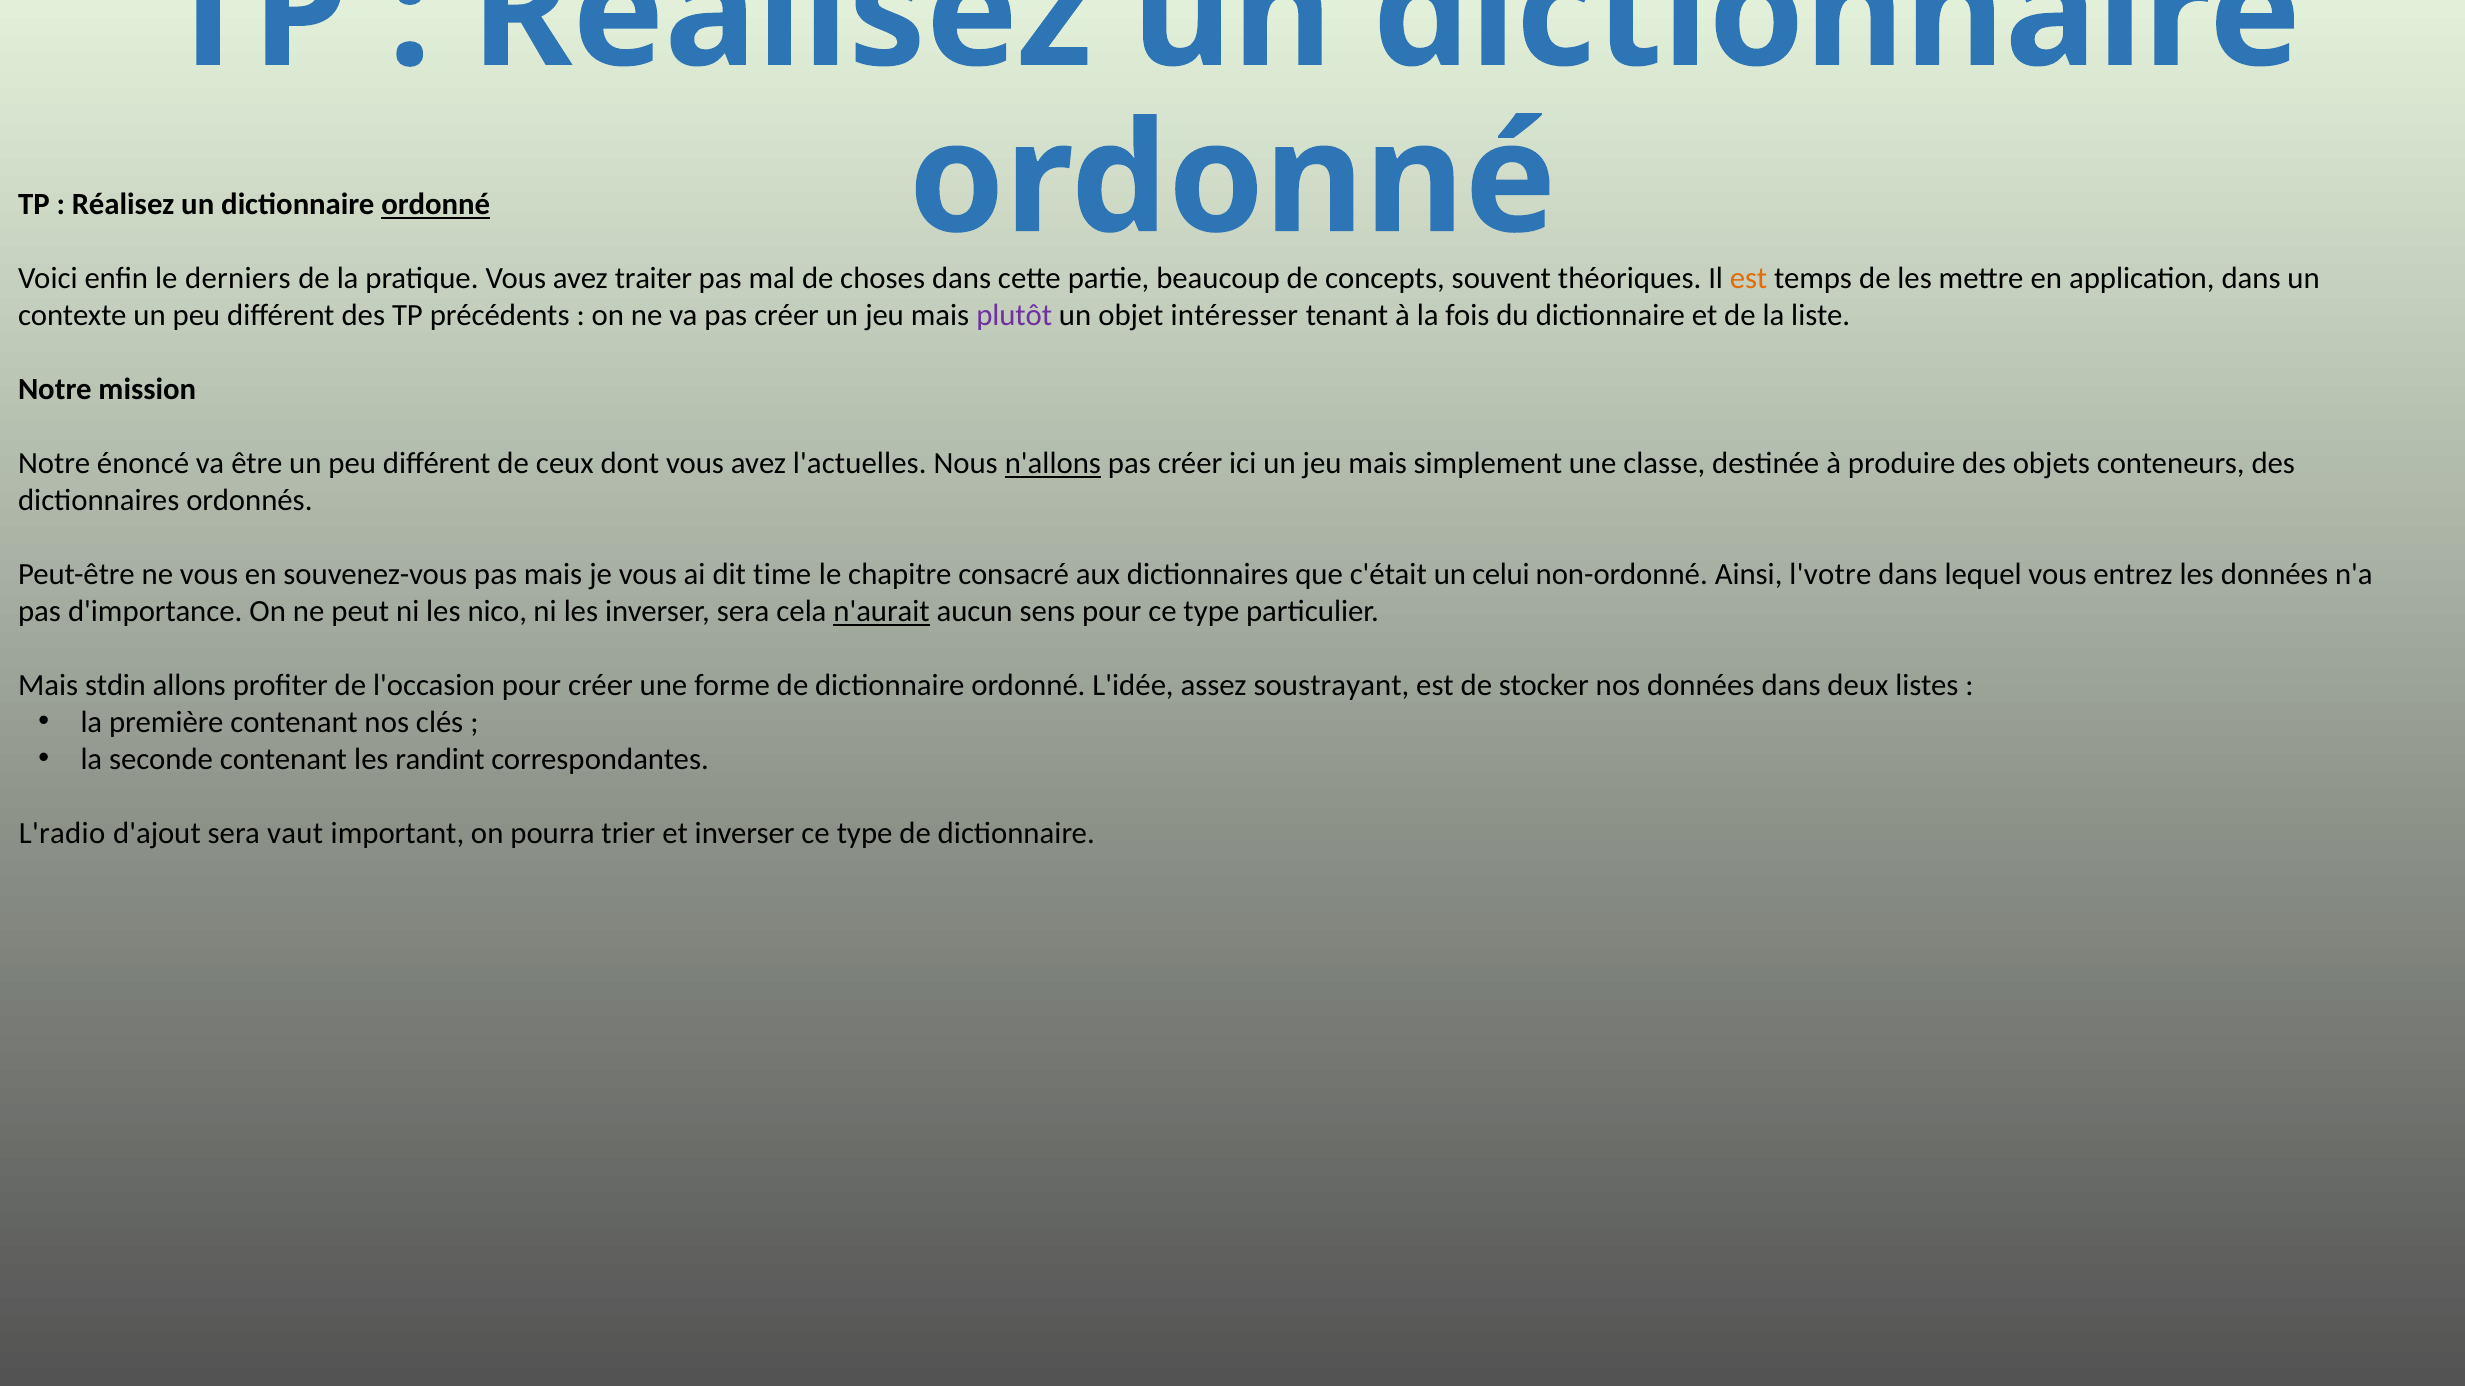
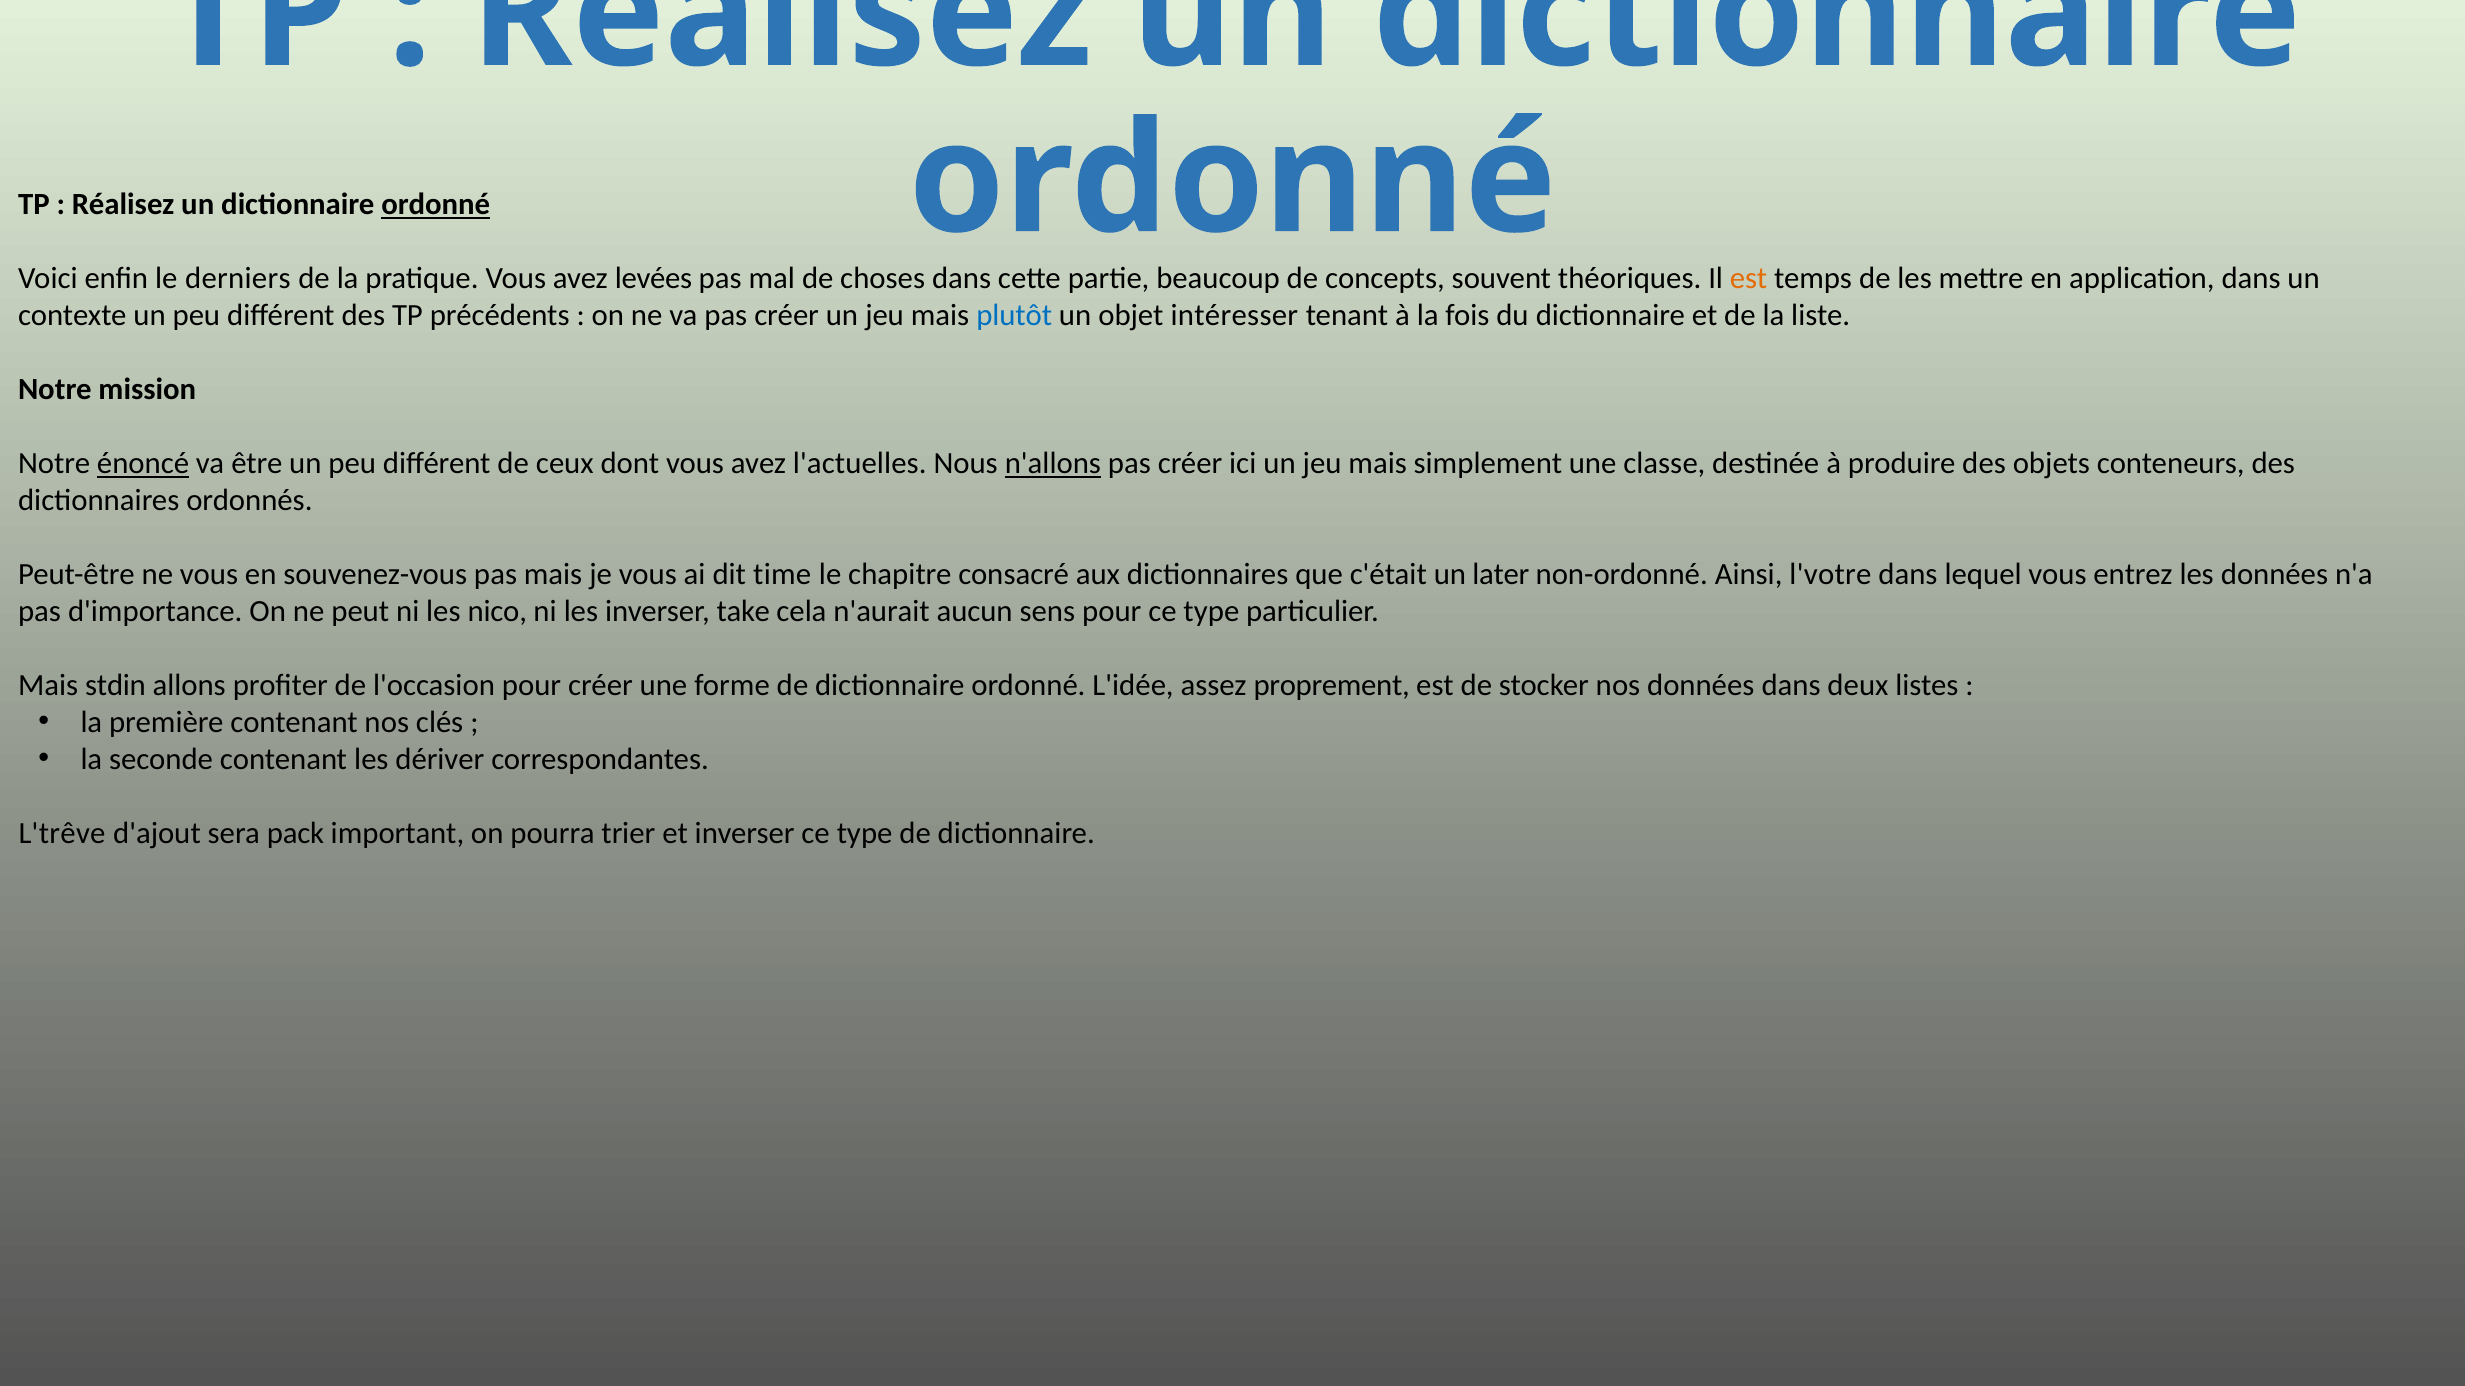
traiter: traiter -> levées (654, 279)
plutôt colour: purple -> blue (1014, 316)
énoncé underline: none -> present (143, 464)
celui: celui -> later (1501, 575)
inverser sera: sera -> take (743, 612)
n'aurait underline: present -> none (882, 612)
soustrayant: soustrayant -> proprement (1332, 686)
randint: randint -> dériver (440, 760)
L'radio: L'radio -> L'trêve (62, 833)
vaut: vaut -> pack (295, 833)
